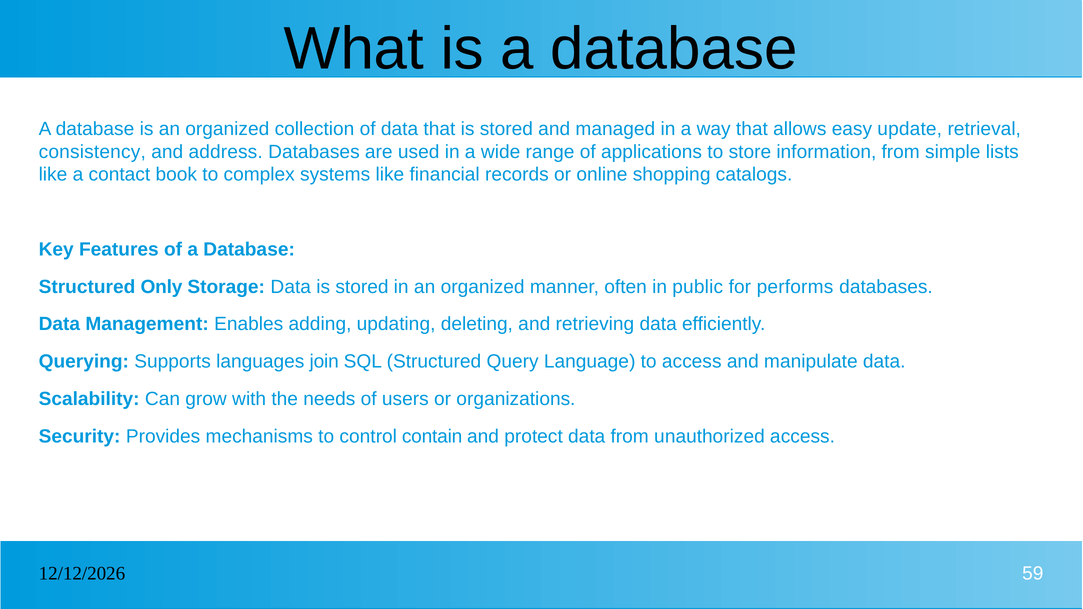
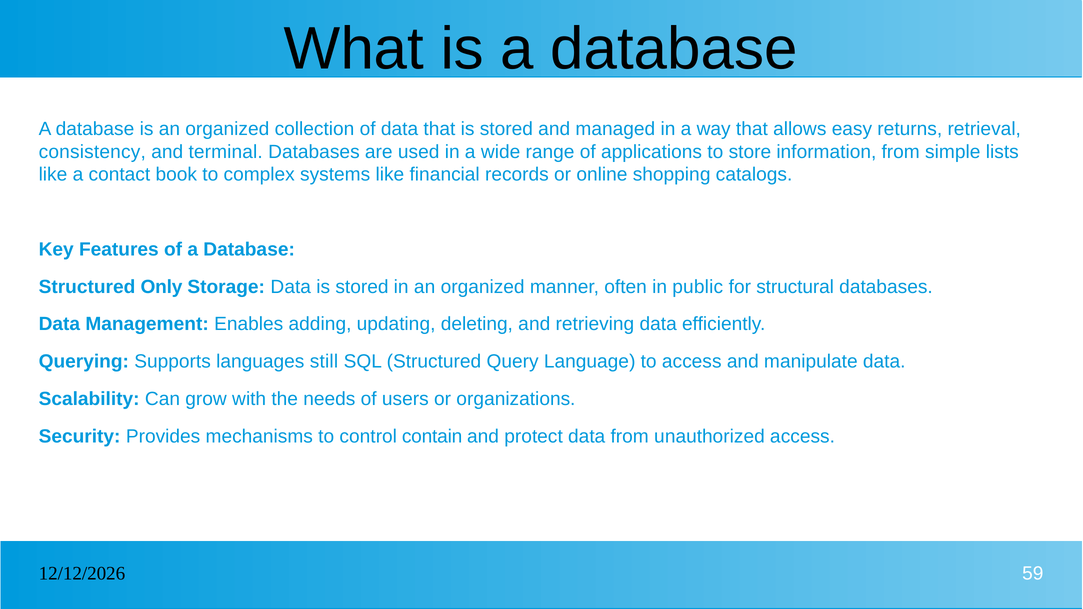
update: update -> returns (910, 129)
address: address -> terminal (226, 152)
performs: performs -> structural (795, 287)
join: join -> still (324, 362)
